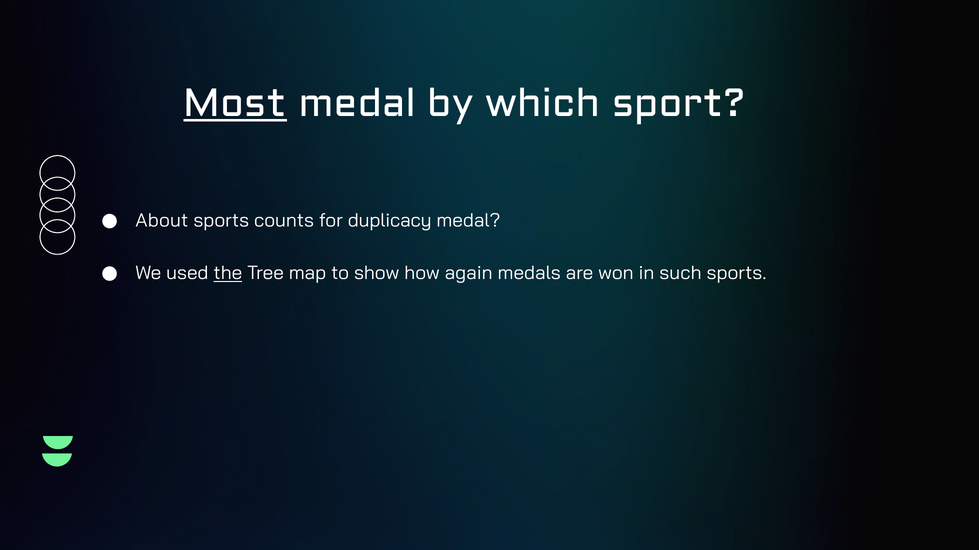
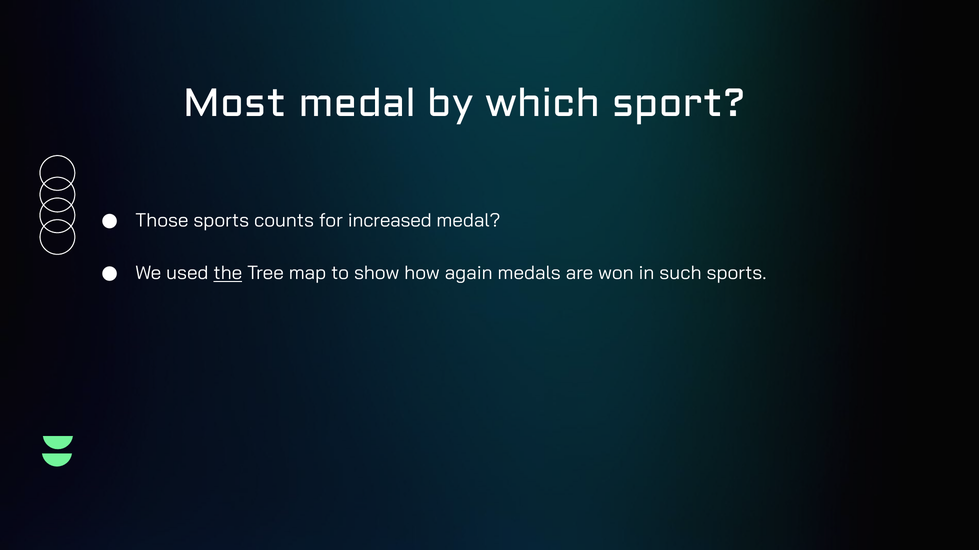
Most underline: present -> none (235, 103)
About: About -> Those (162, 221)
duplicacy: duplicacy -> increased (390, 221)
